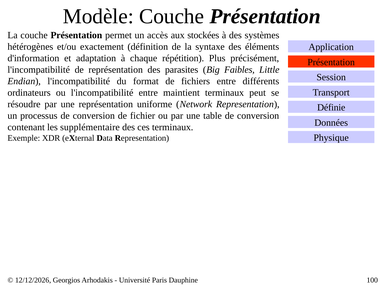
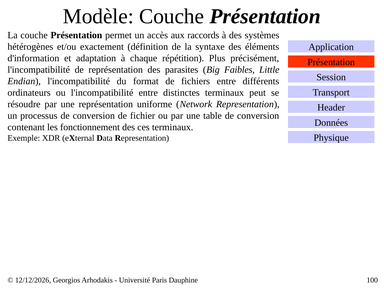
stockées: stockées -> raccords (203, 35)
maintient: maintient -> distinctes (181, 93)
Définie: Définie -> Header (331, 107)
supplémentaire: supplémentaire -> fonctionnement (90, 127)
